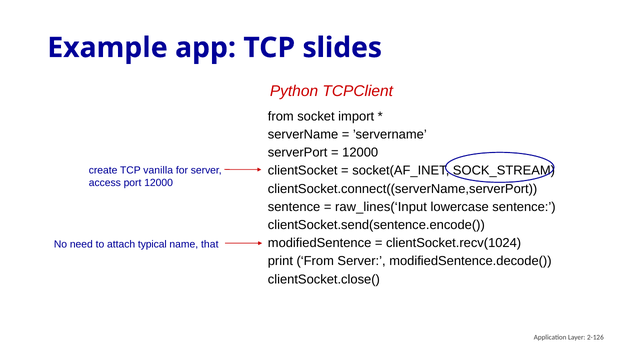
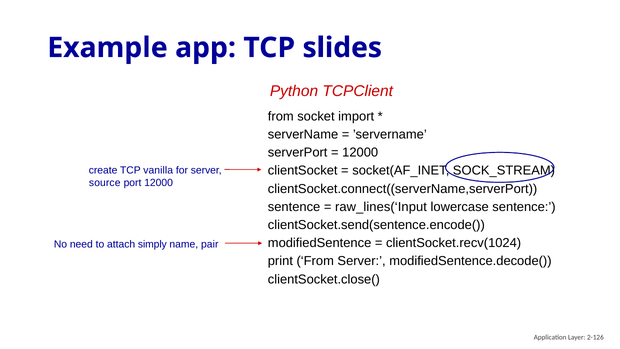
access: access -> source (105, 183)
typical: typical -> simply (152, 244)
that: that -> pair (210, 244)
